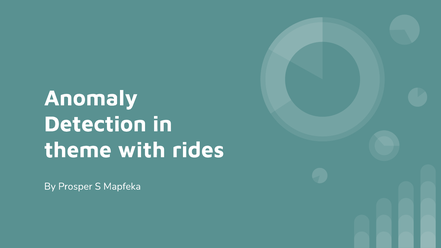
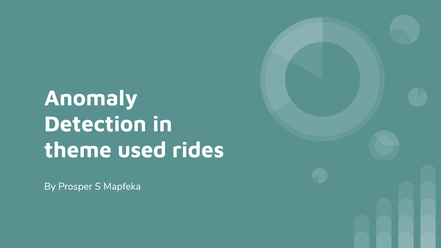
with: with -> used (142, 150)
